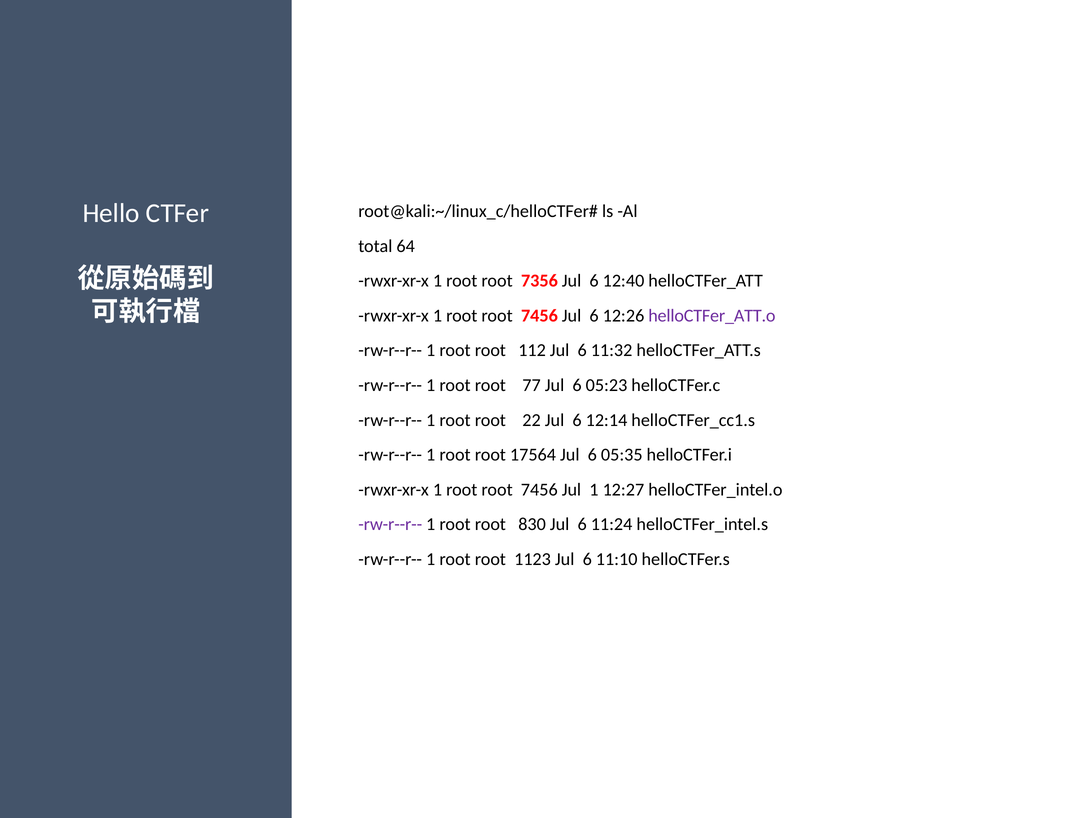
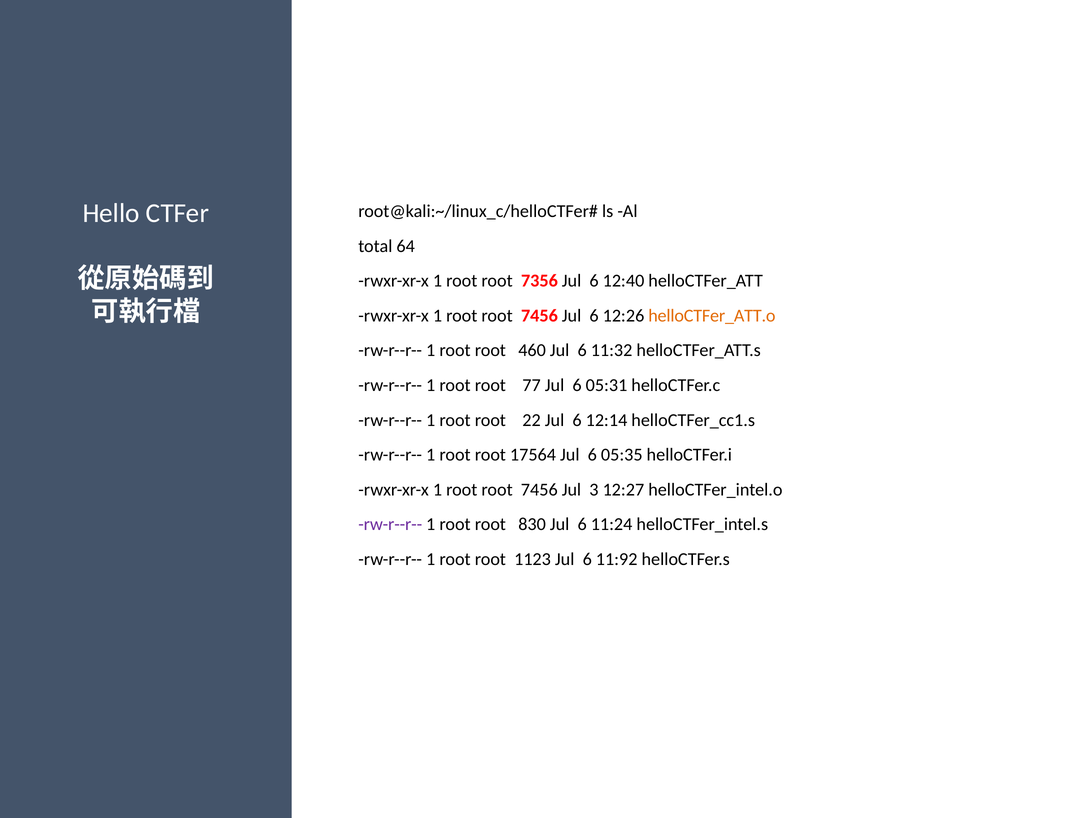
helloCTFer_ATT.o colour: purple -> orange (712, 315)
112: 112 -> 460 (532, 350)
05:23: 05:23 -> 05:31 (607, 385)
Jul 1: 1 -> 3 (594, 489)
11:10: 11:10 -> 11:92 (617, 559)
